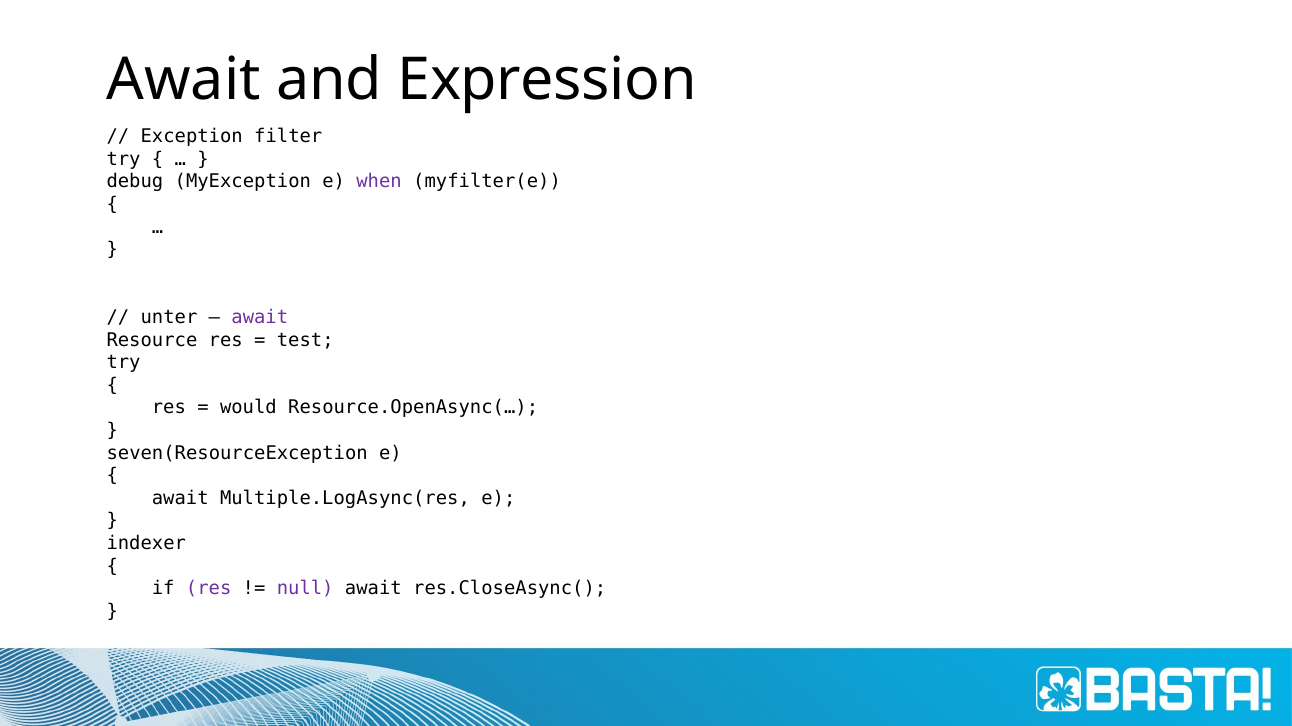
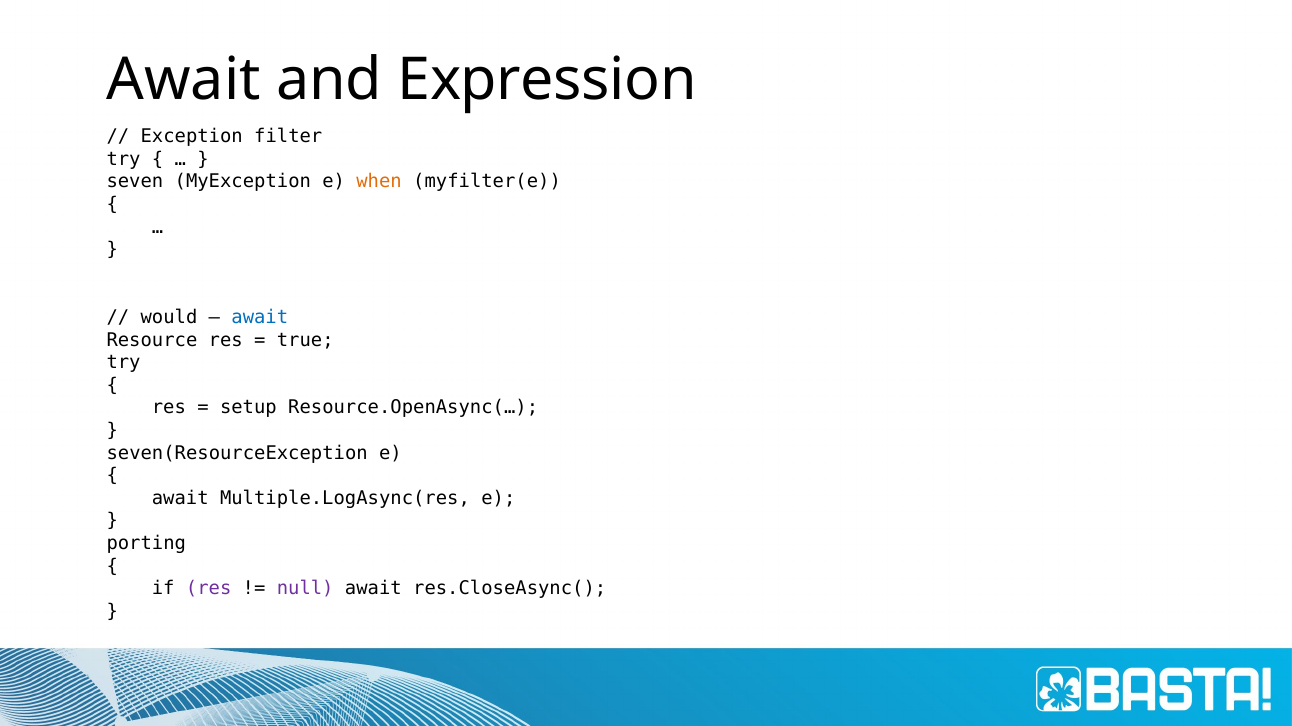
debug: debug -> seven (135, 182)
when colour: purple -> orange (379, 182)
unter: unter -> would (169, 318)
await colour: purple -> blue (260, 318)
test: test -> true (305, 340)
would: would -> setup (248, 408)
indexer: indexer -> porting (146, 544)
